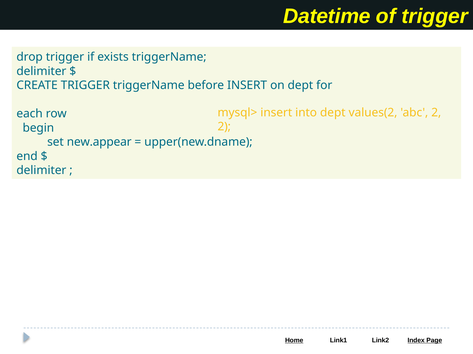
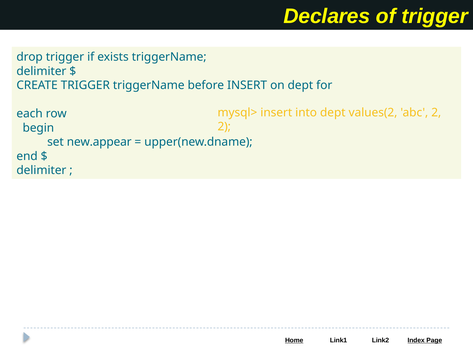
Datetime: Datetime -> Declares (327, 16)
